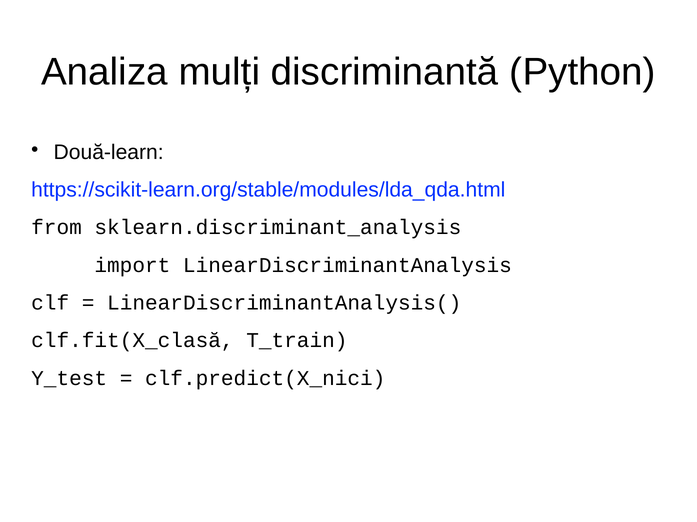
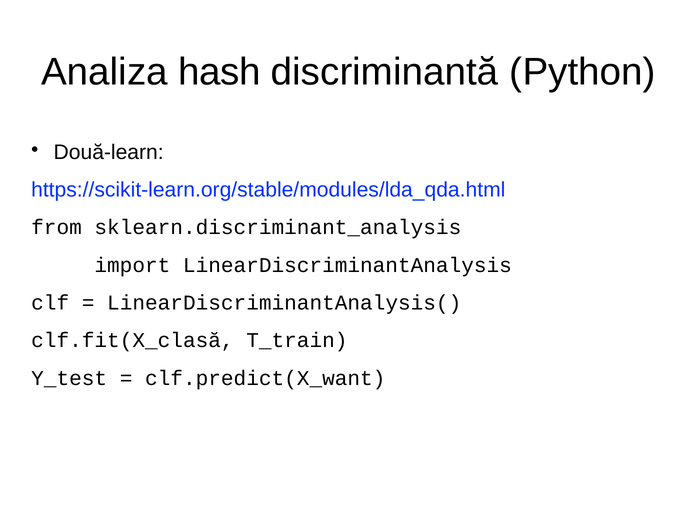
mulți: mulți -> hash (220, 72)
clf.predict(X_nici: clf.predict(X_nici -> clf.predict(X_want (265, 379)
